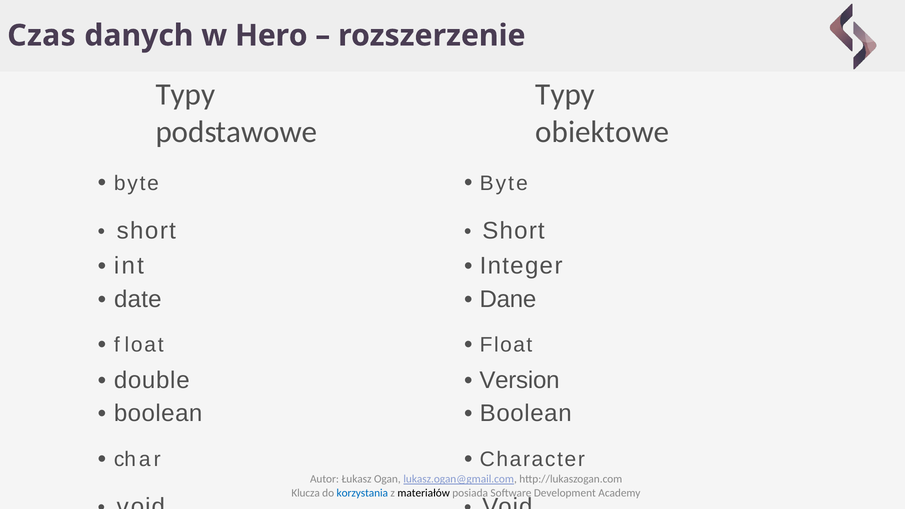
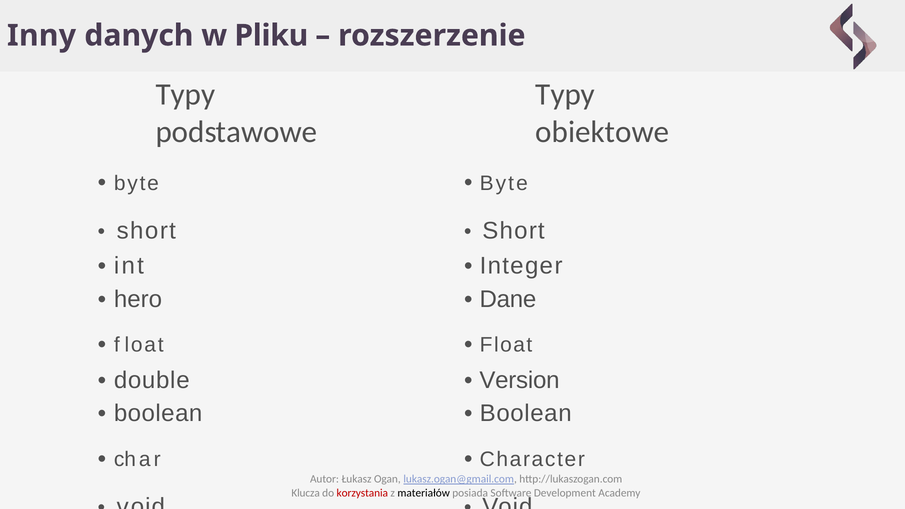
Czas: Czas -> Inny (41, 36)
Hero: Hero -> Pliku (271, 36)
date: date -> hero (138, 299)
korzystania colour: blue -> red (362, 493)
